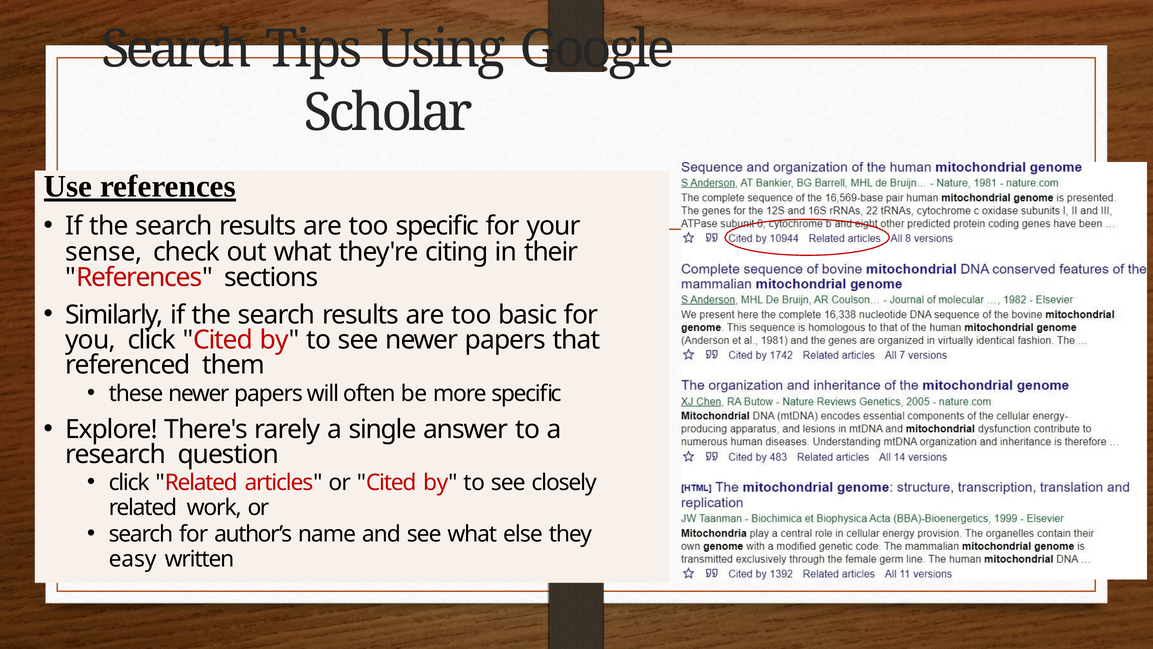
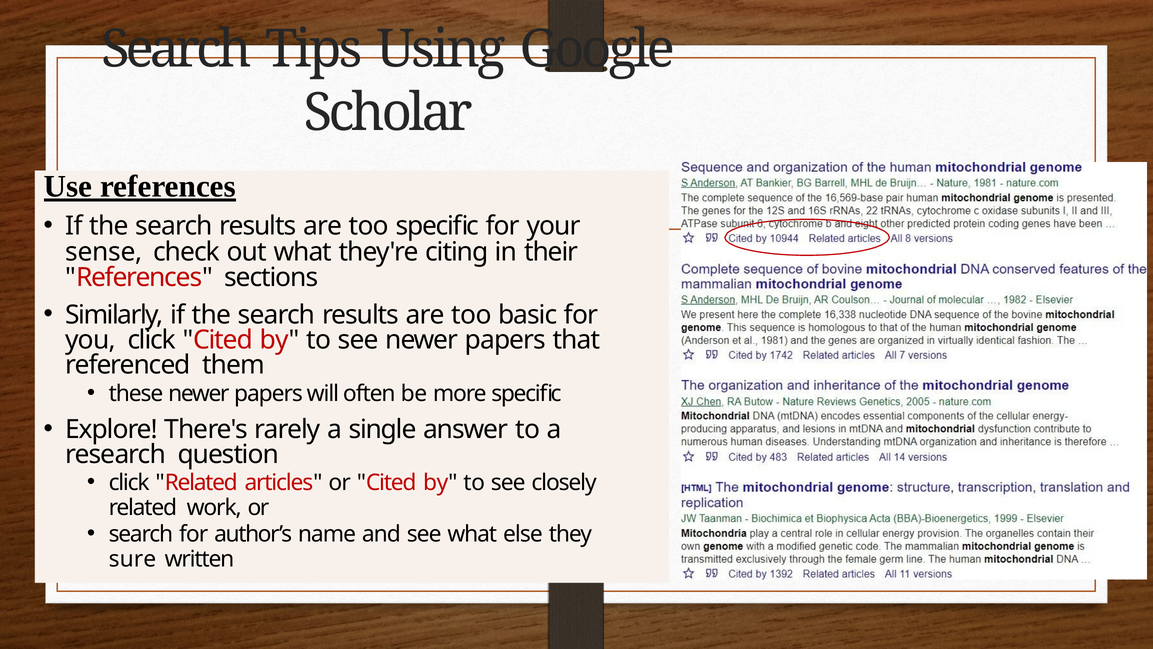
easy: easy -> sure (132, 559)
